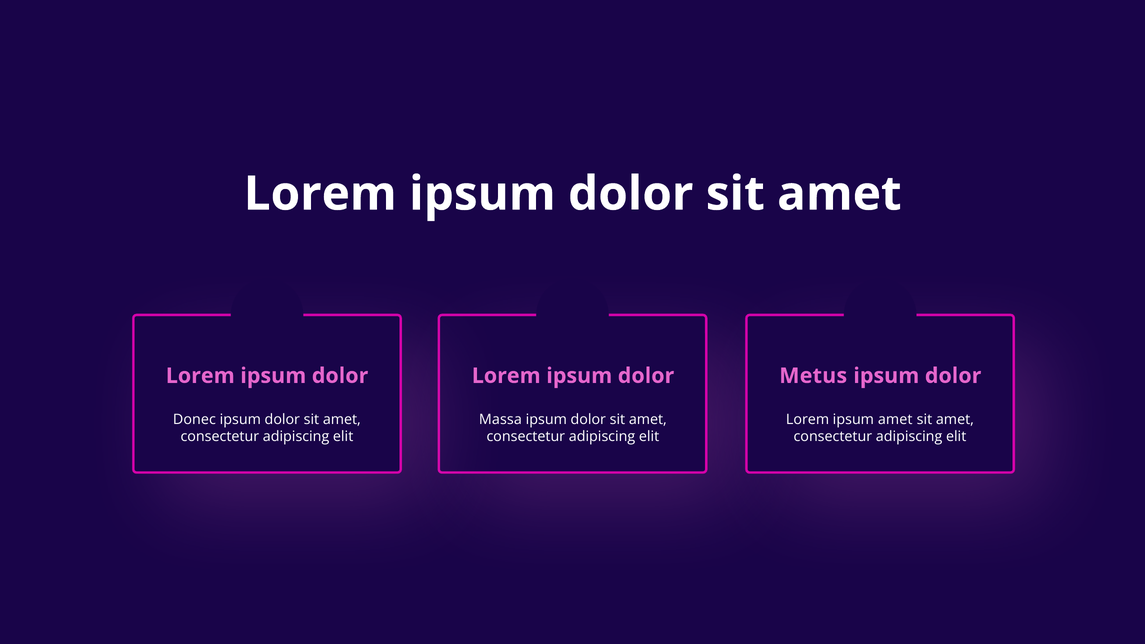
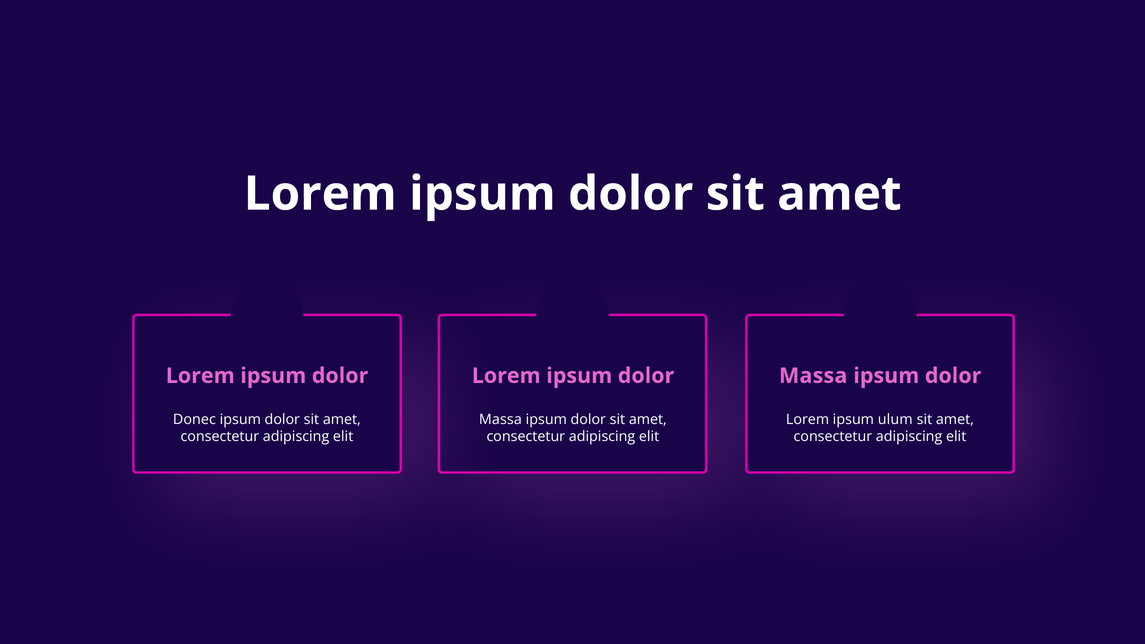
Metus: Metus -> Massa (813, 376)
ipsum amet: amet -> ulum (895, 420)
